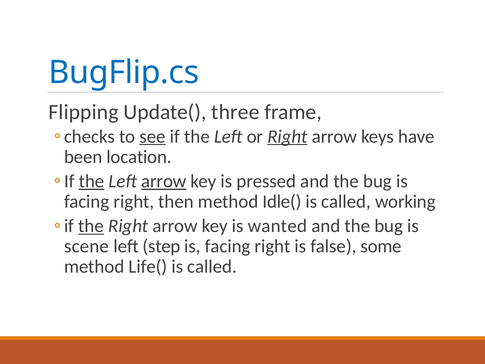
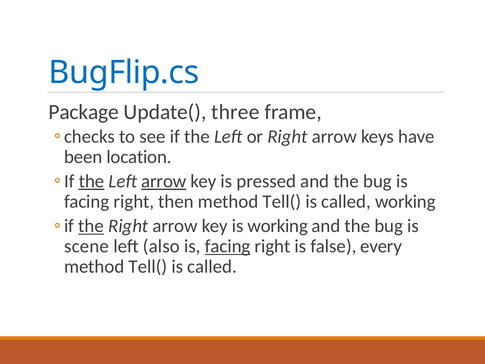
Flipping: Flipping -> Package (84, 112)
see underline: present -> none (153, 136)
Right underline: present -> none (287, 136)
then method Idle(: Idle( -> Tell( (282, 201)
is wanted: wanted -> working (278, 226)
step: step -> also (161, 246)
facing underline: none -> present (228, 246)
some: some -> every (381, 246)
Life(: Life( -> Tell( (148, 266)
